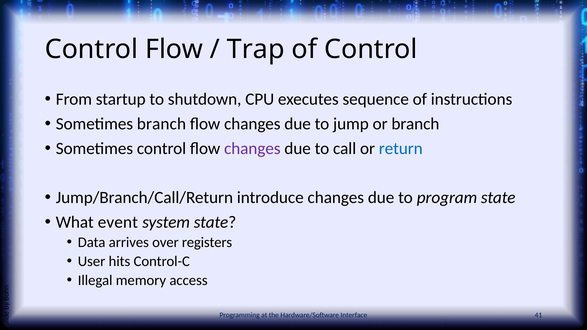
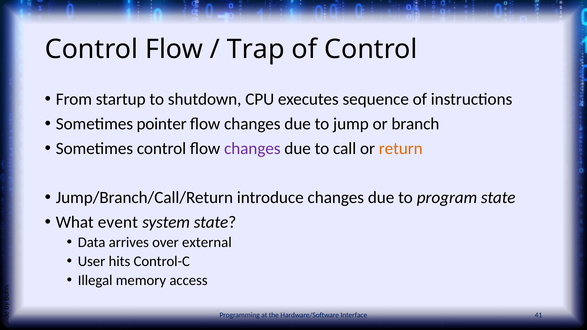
Sometimes branch: branch -> pointer (162, 124)
return colour: blue -> orange (401, 148)
registers: registers -> external (207, 243)
